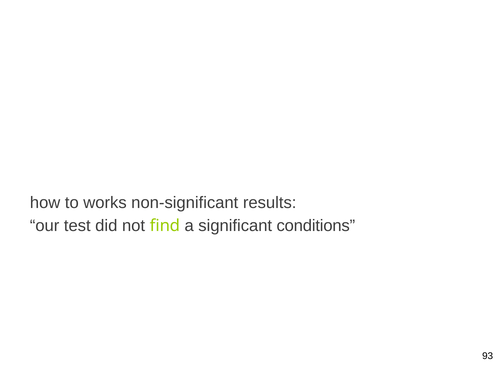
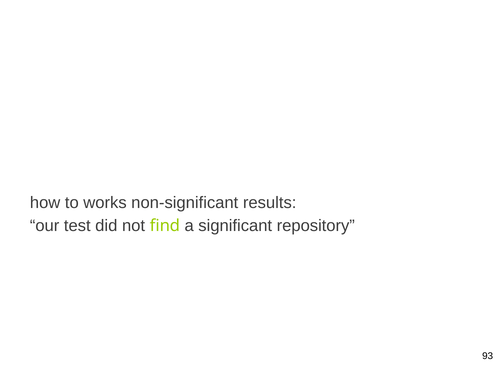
conditions: conditions -> repository (316, 226)
